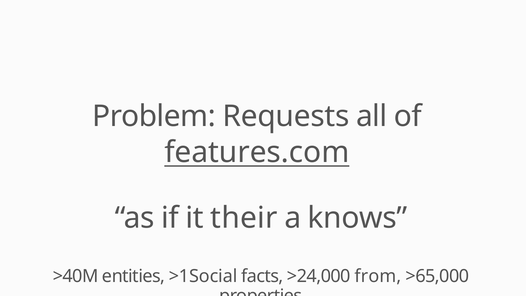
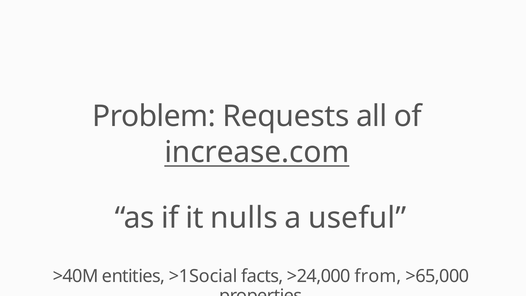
features.com: features.com -> increase.com (257, 152)
their: their -> nulls (244, 218)
knows: knows -> useful (357, 218)
